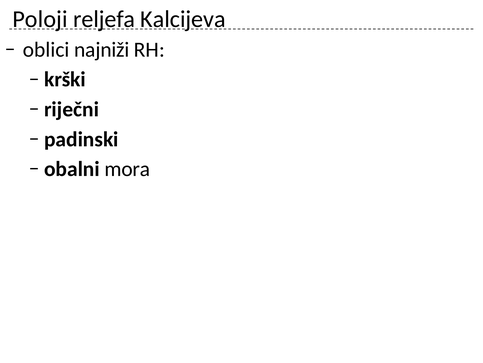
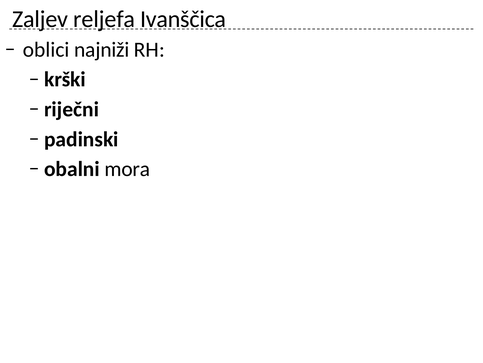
Poloji: Poloji -> Zaljev (40, 19)
Kalcijeva: Kalcijeva -> Ivanščica (183, 19)
